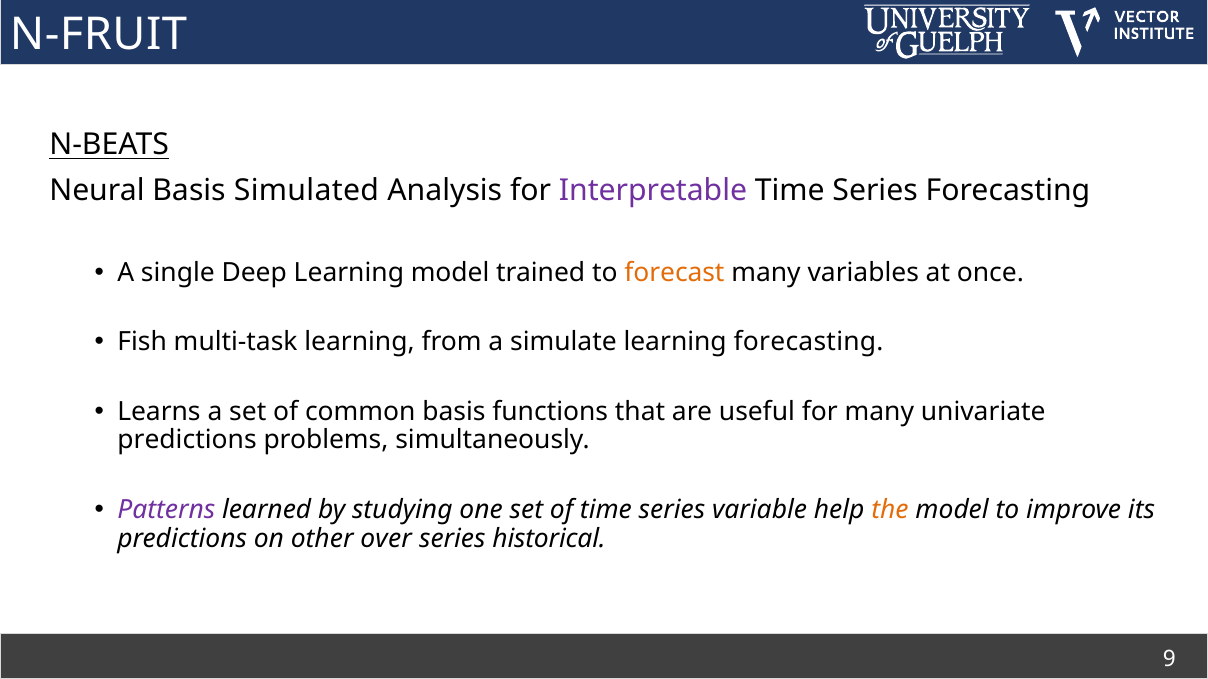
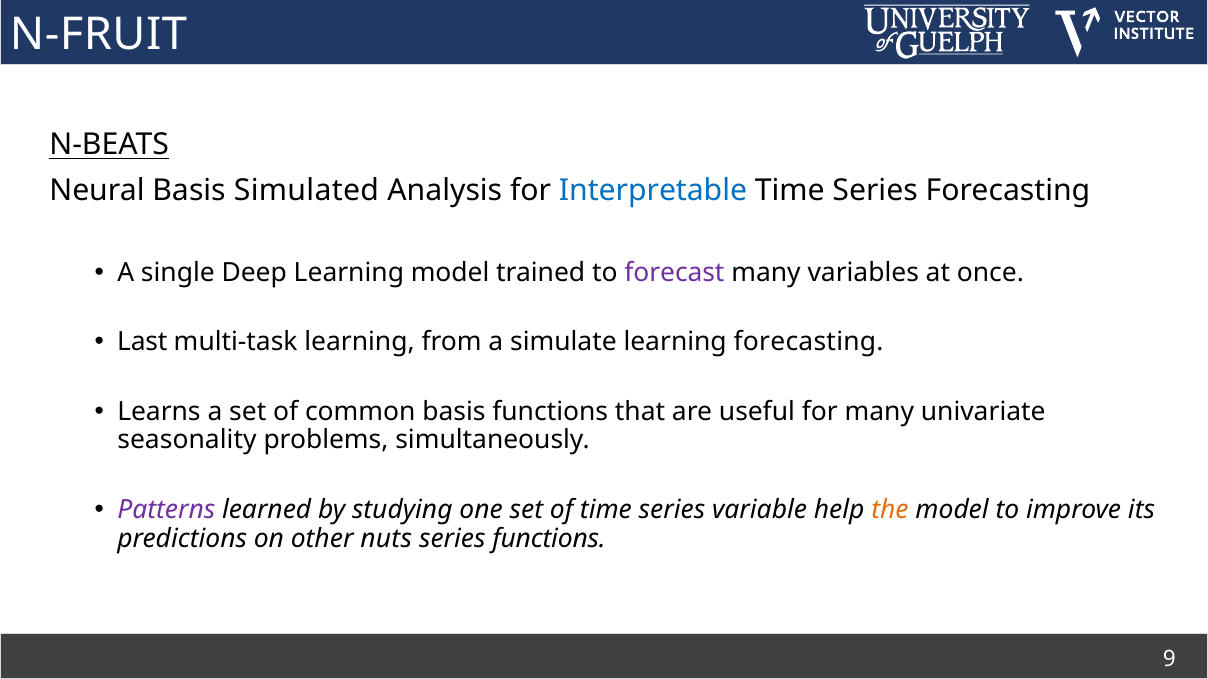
Interpretable colour: purple -> blue (653, 191)
forecast colour: orange -> purple (674, 273)
Fish: Fish -> Last (142, 342)
predictions: predictions -> seasonality (187, 441)
over: over -> nuts (386, 539)
series historical: historical -> functions (549, 539)
